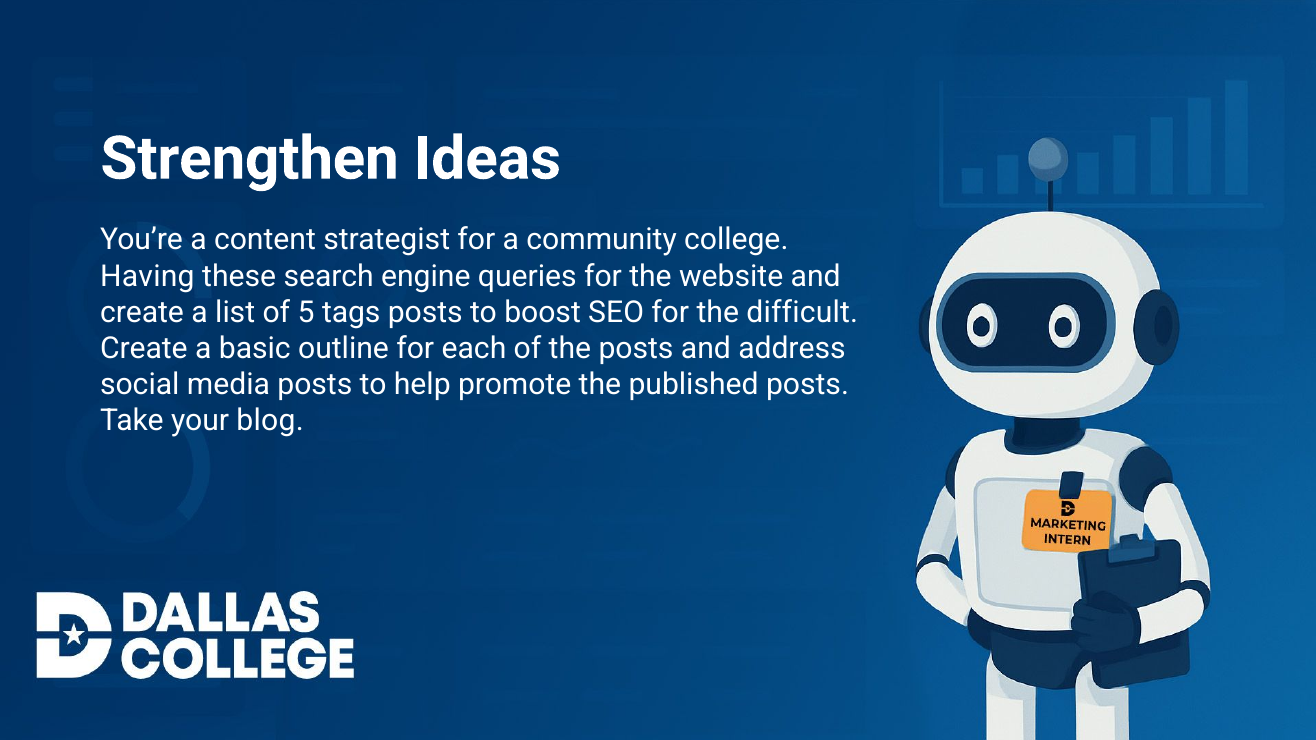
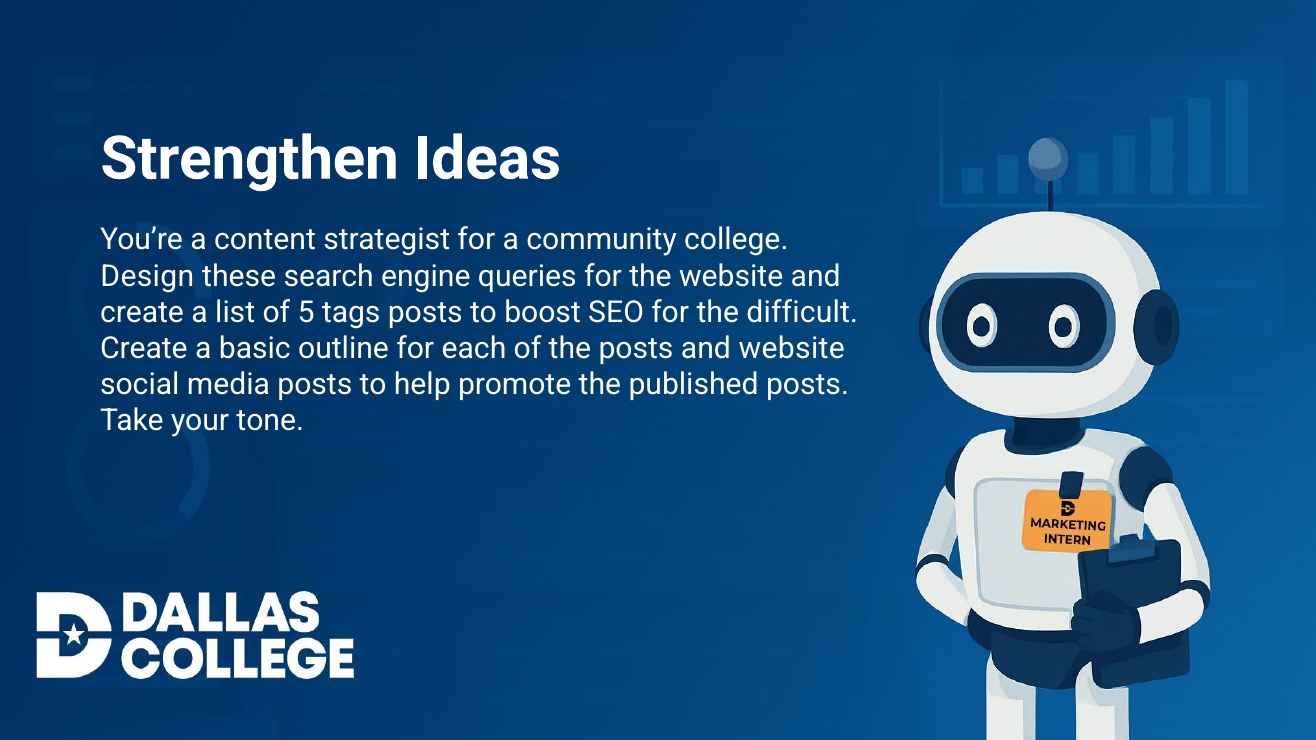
Having: Having -> Design (147, 276)
and address: address -> website (792, 349)
blog: blog -> tone (270, 421)
